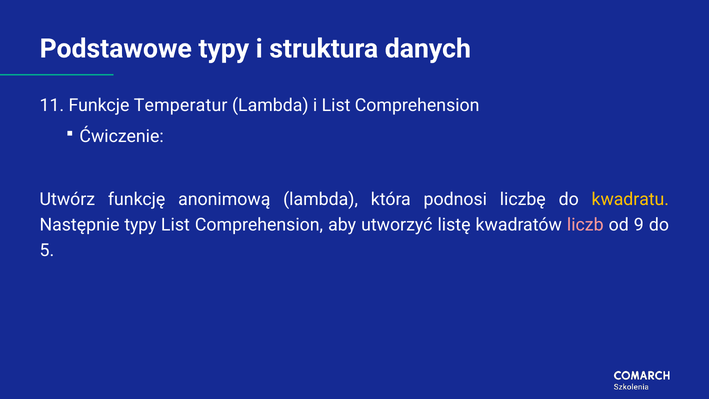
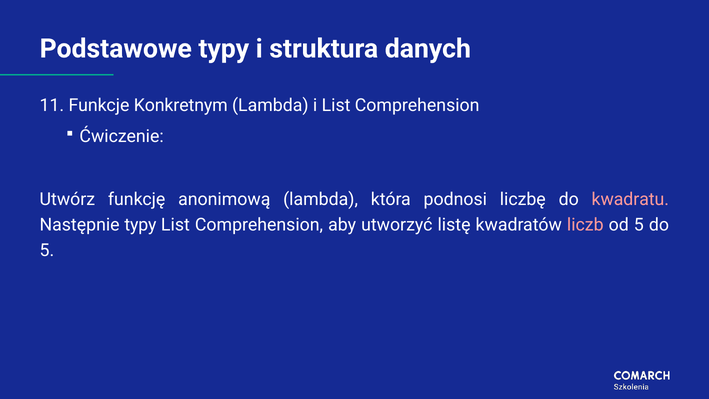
Temperatur: Temperatur -> Konkretnym (181, 105)
kwadratu colour: yellow -> pink (630, 199)
od 9: 9 -> 5 (639, 225)
